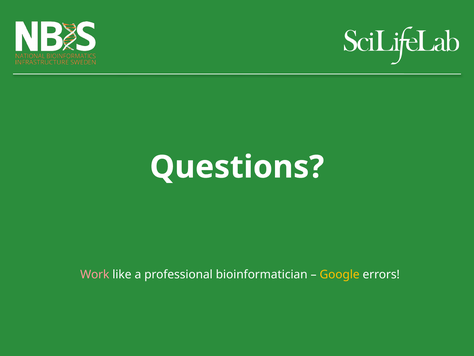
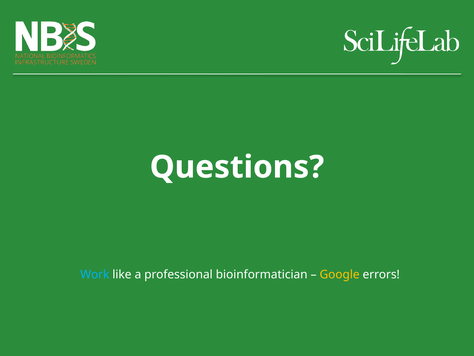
Work colour: pink -> light blue (95, 274)
